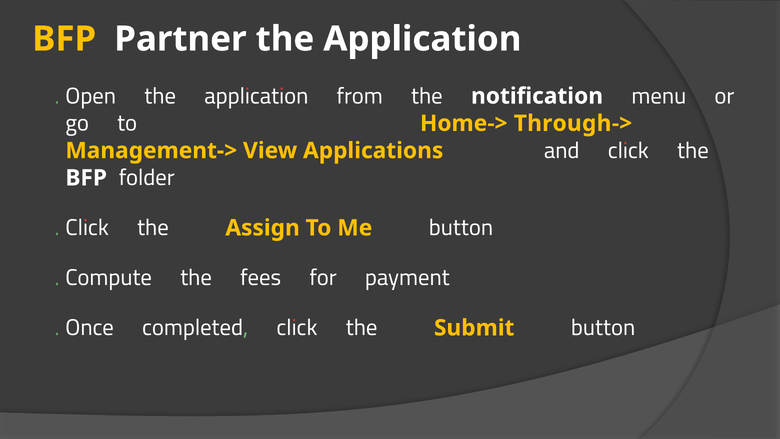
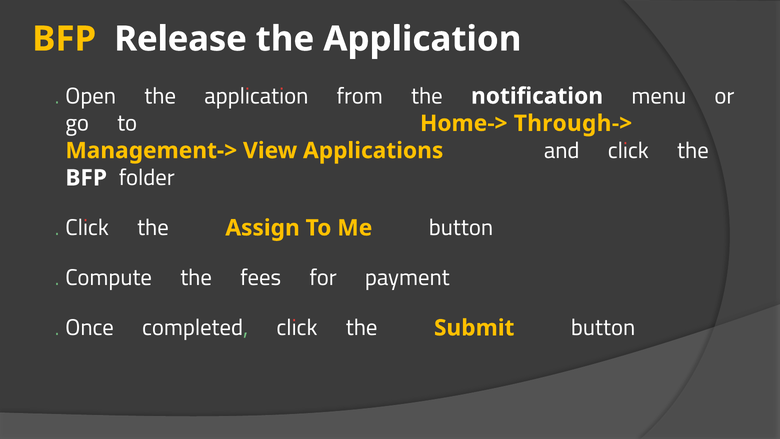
Partner: Partner -> Release (181, 39)
